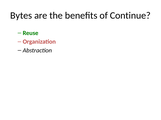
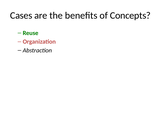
Bytes: Bytes -> Cases (21, 16)
Continue: Continue -> Concepts (130, 16)
